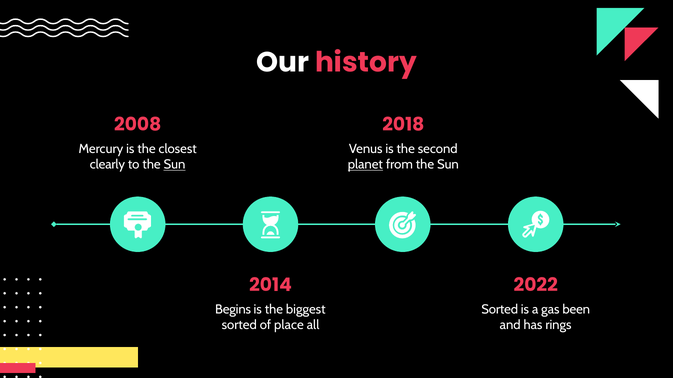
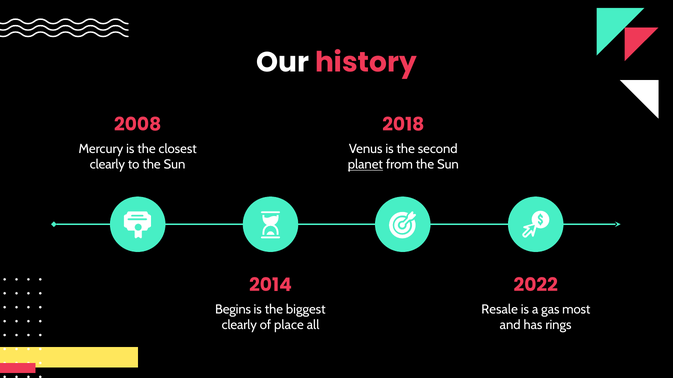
Sun underline: present -> none (175, 165)
Sorted: Sorted -> Resale (500, 310)
been: been -> most (576, 310)
sorted: sorted -> clearly (239, 326)
